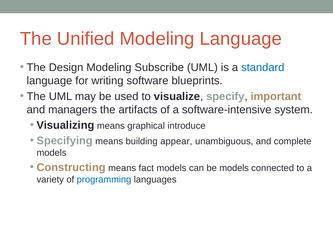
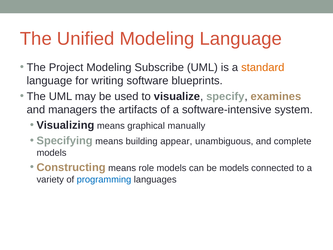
Design: Design -> Project (66, 67)
standard colour: blue -> orange (263, 67)
important: important -> examines (276, 96)
introduce: introduce -> manually (186, 126)
fact: fact -> role (146, 168)
